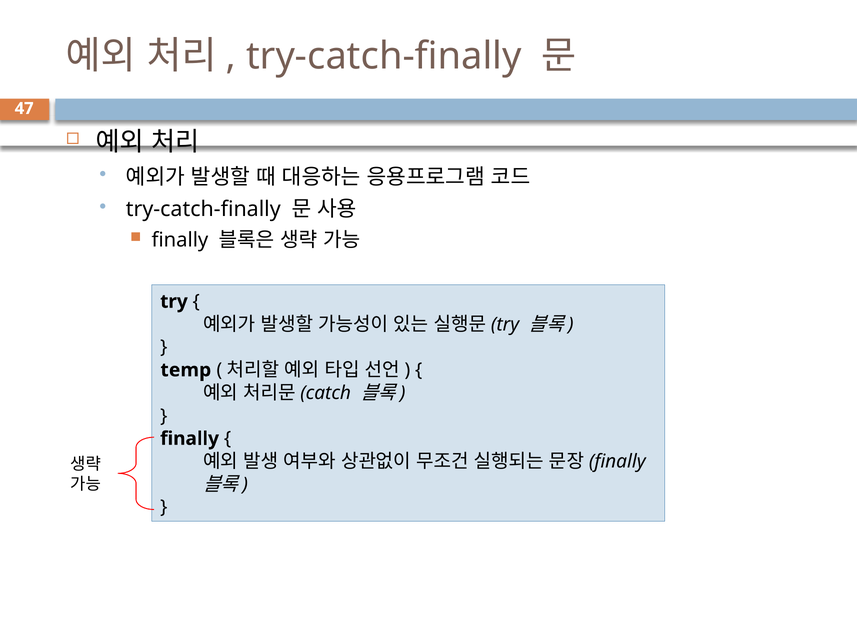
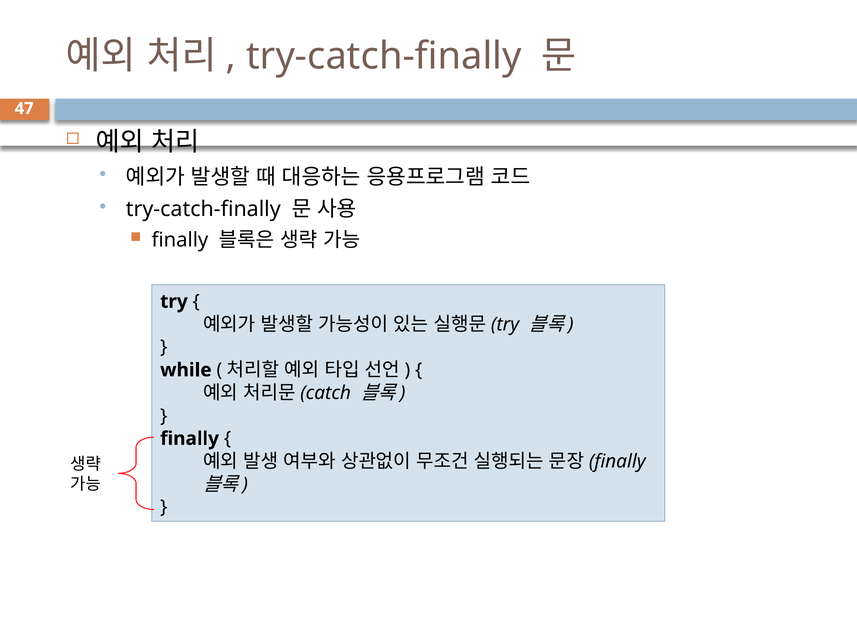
temp: temp -> while (186, 370)
